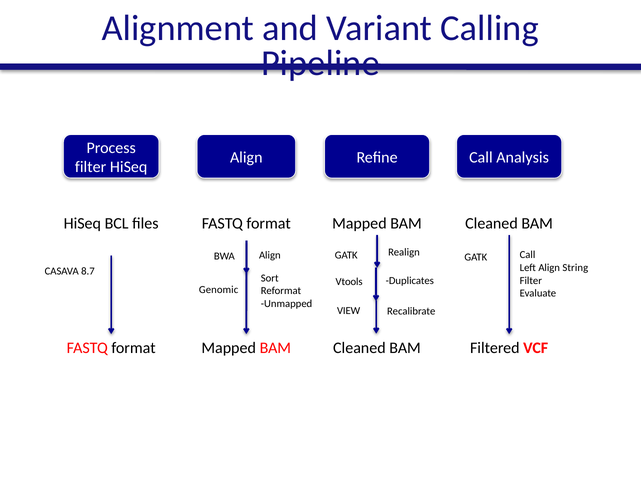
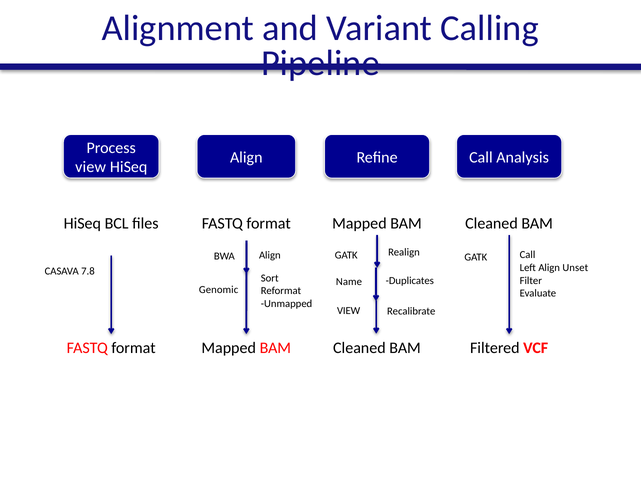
filter: filter -> view (91, 167)
String: String -> Unset (575, 268)
8.7: 8.7 -> 7.8 (88, 271)
Vtools: Vtools -> Name (349, 282)
